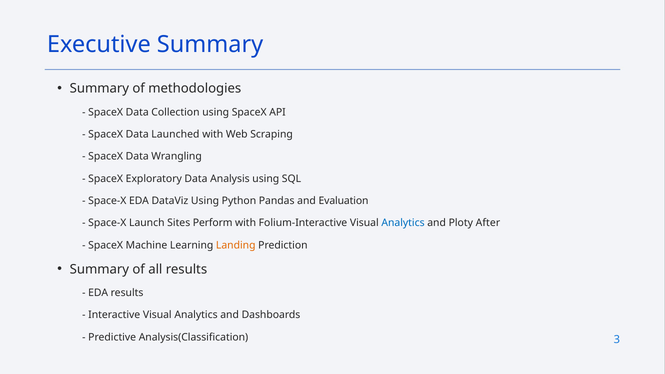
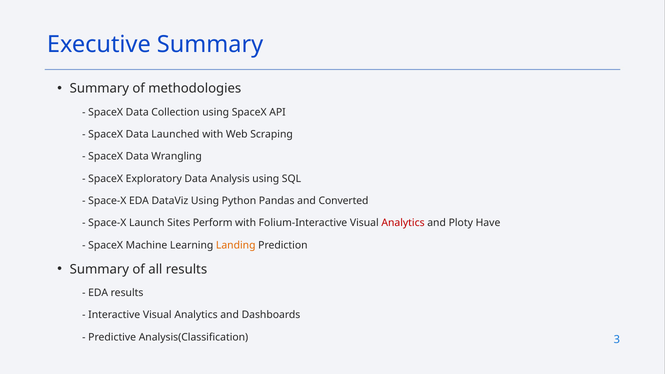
Evaluation: Evaluation -> Converted (344, 201)
Analytics colour: blue -> red (403, 223)
After: After -> Have (488, 223)
